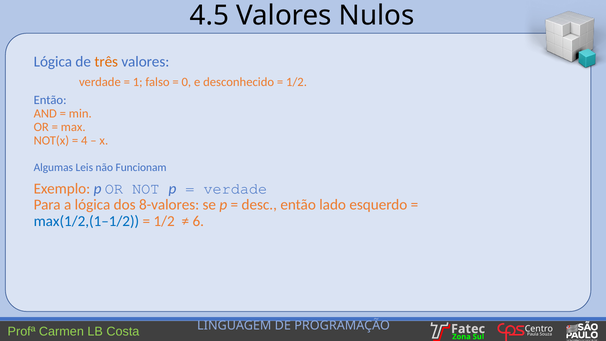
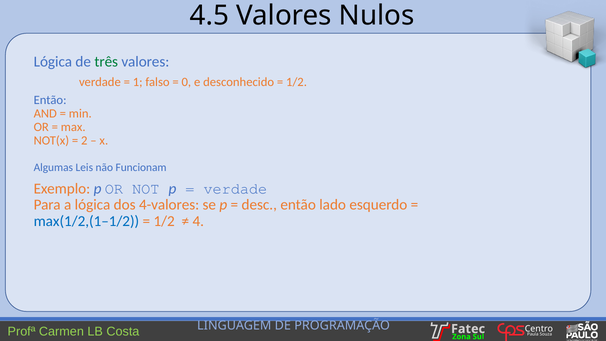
três colour: orange -> green (106, 62)
4: 4 -> 2 (84, 141)
8-valores: 8-valores -> 4-valores (169, 205)
6: 6 -> 4 (198, 221)
